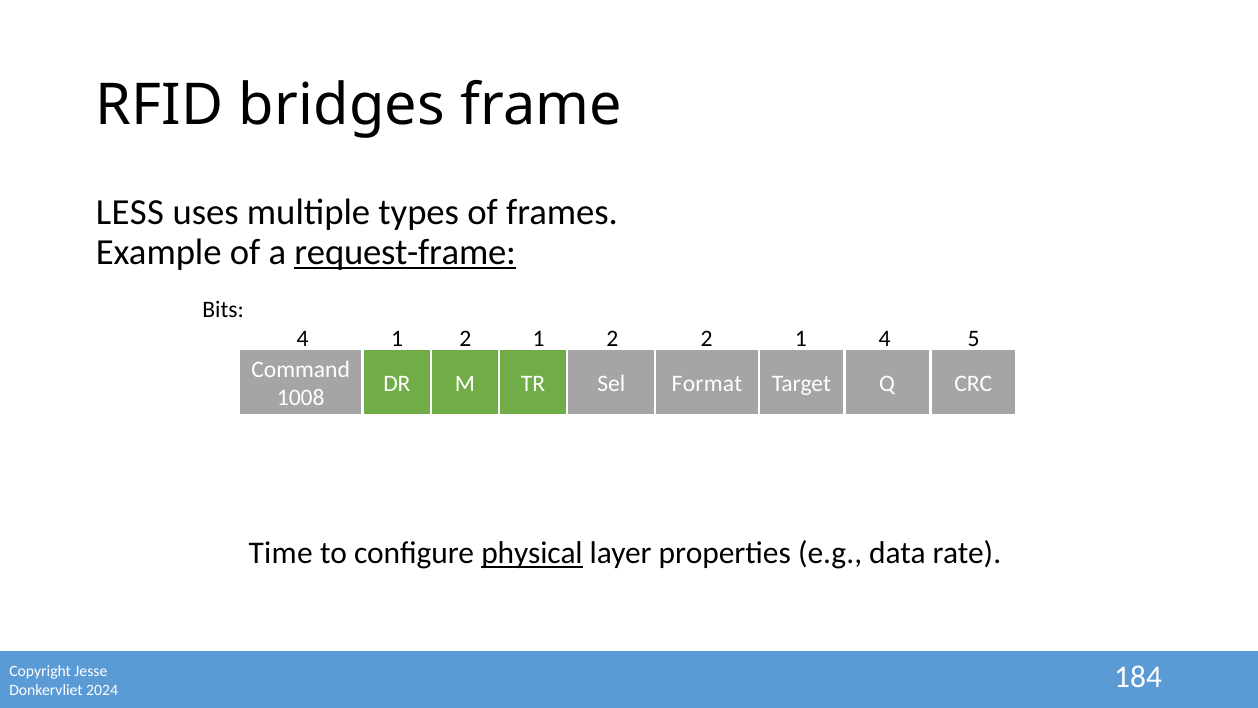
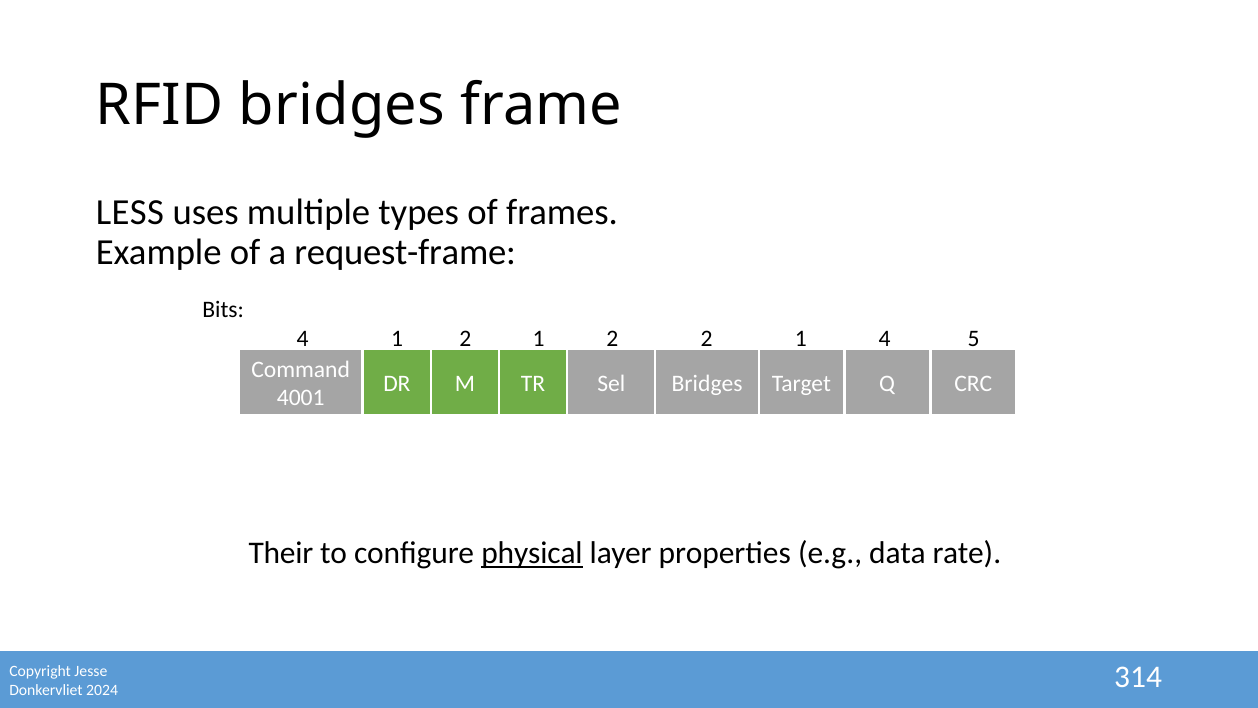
request-frame underline: present -> none (405, 252)
Sel Format: Format -> Bridges (707, 384)
1008: 1008 -> 4001 (301, 398)
Time: Time -> Their (281, 553)
184: 184 -> 314 (1138, 677)
